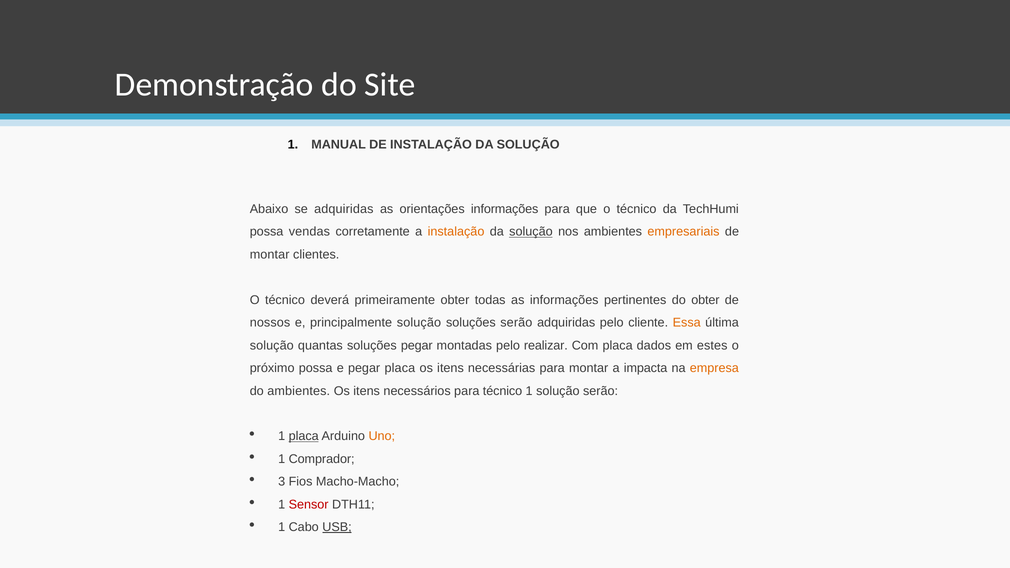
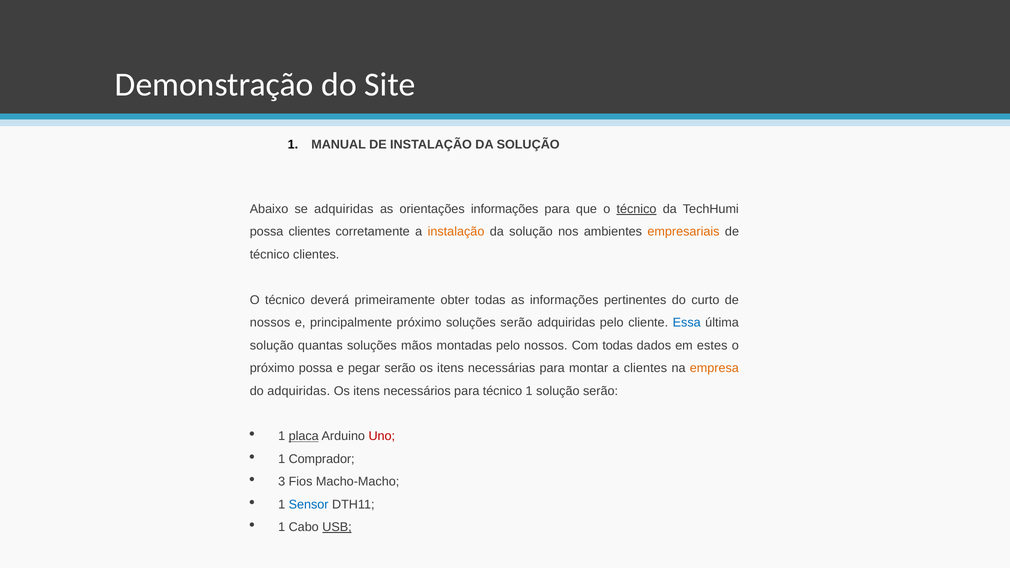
técnico underline: none -> present (636, 209)
possa vendas: vendas -> clientes (309, 232)
solução underline: present -> none (531, 232)
montar: montar -> técnico (270, 255)
do obter: obter -> curto (705, 300)
principalmente solução: solução -> próximo (419, 323)
Essa colour: orange -> blue (687, 323)
soluções pegar: pegar -> mãos (417, 346)
pelo realizar: realizar -> nossos (546, 346)
Com placa: placa -> todas (618, 346)
pegar placa: placa -> serão (400, 368)
a impacta: impacta -> clientes (645, 368)
do ambientes: ambientes -> adquiridas (299, 391)
Uno colour: orange -> red (382, 436)
Sensor colour: red -> blue (309, 505)
